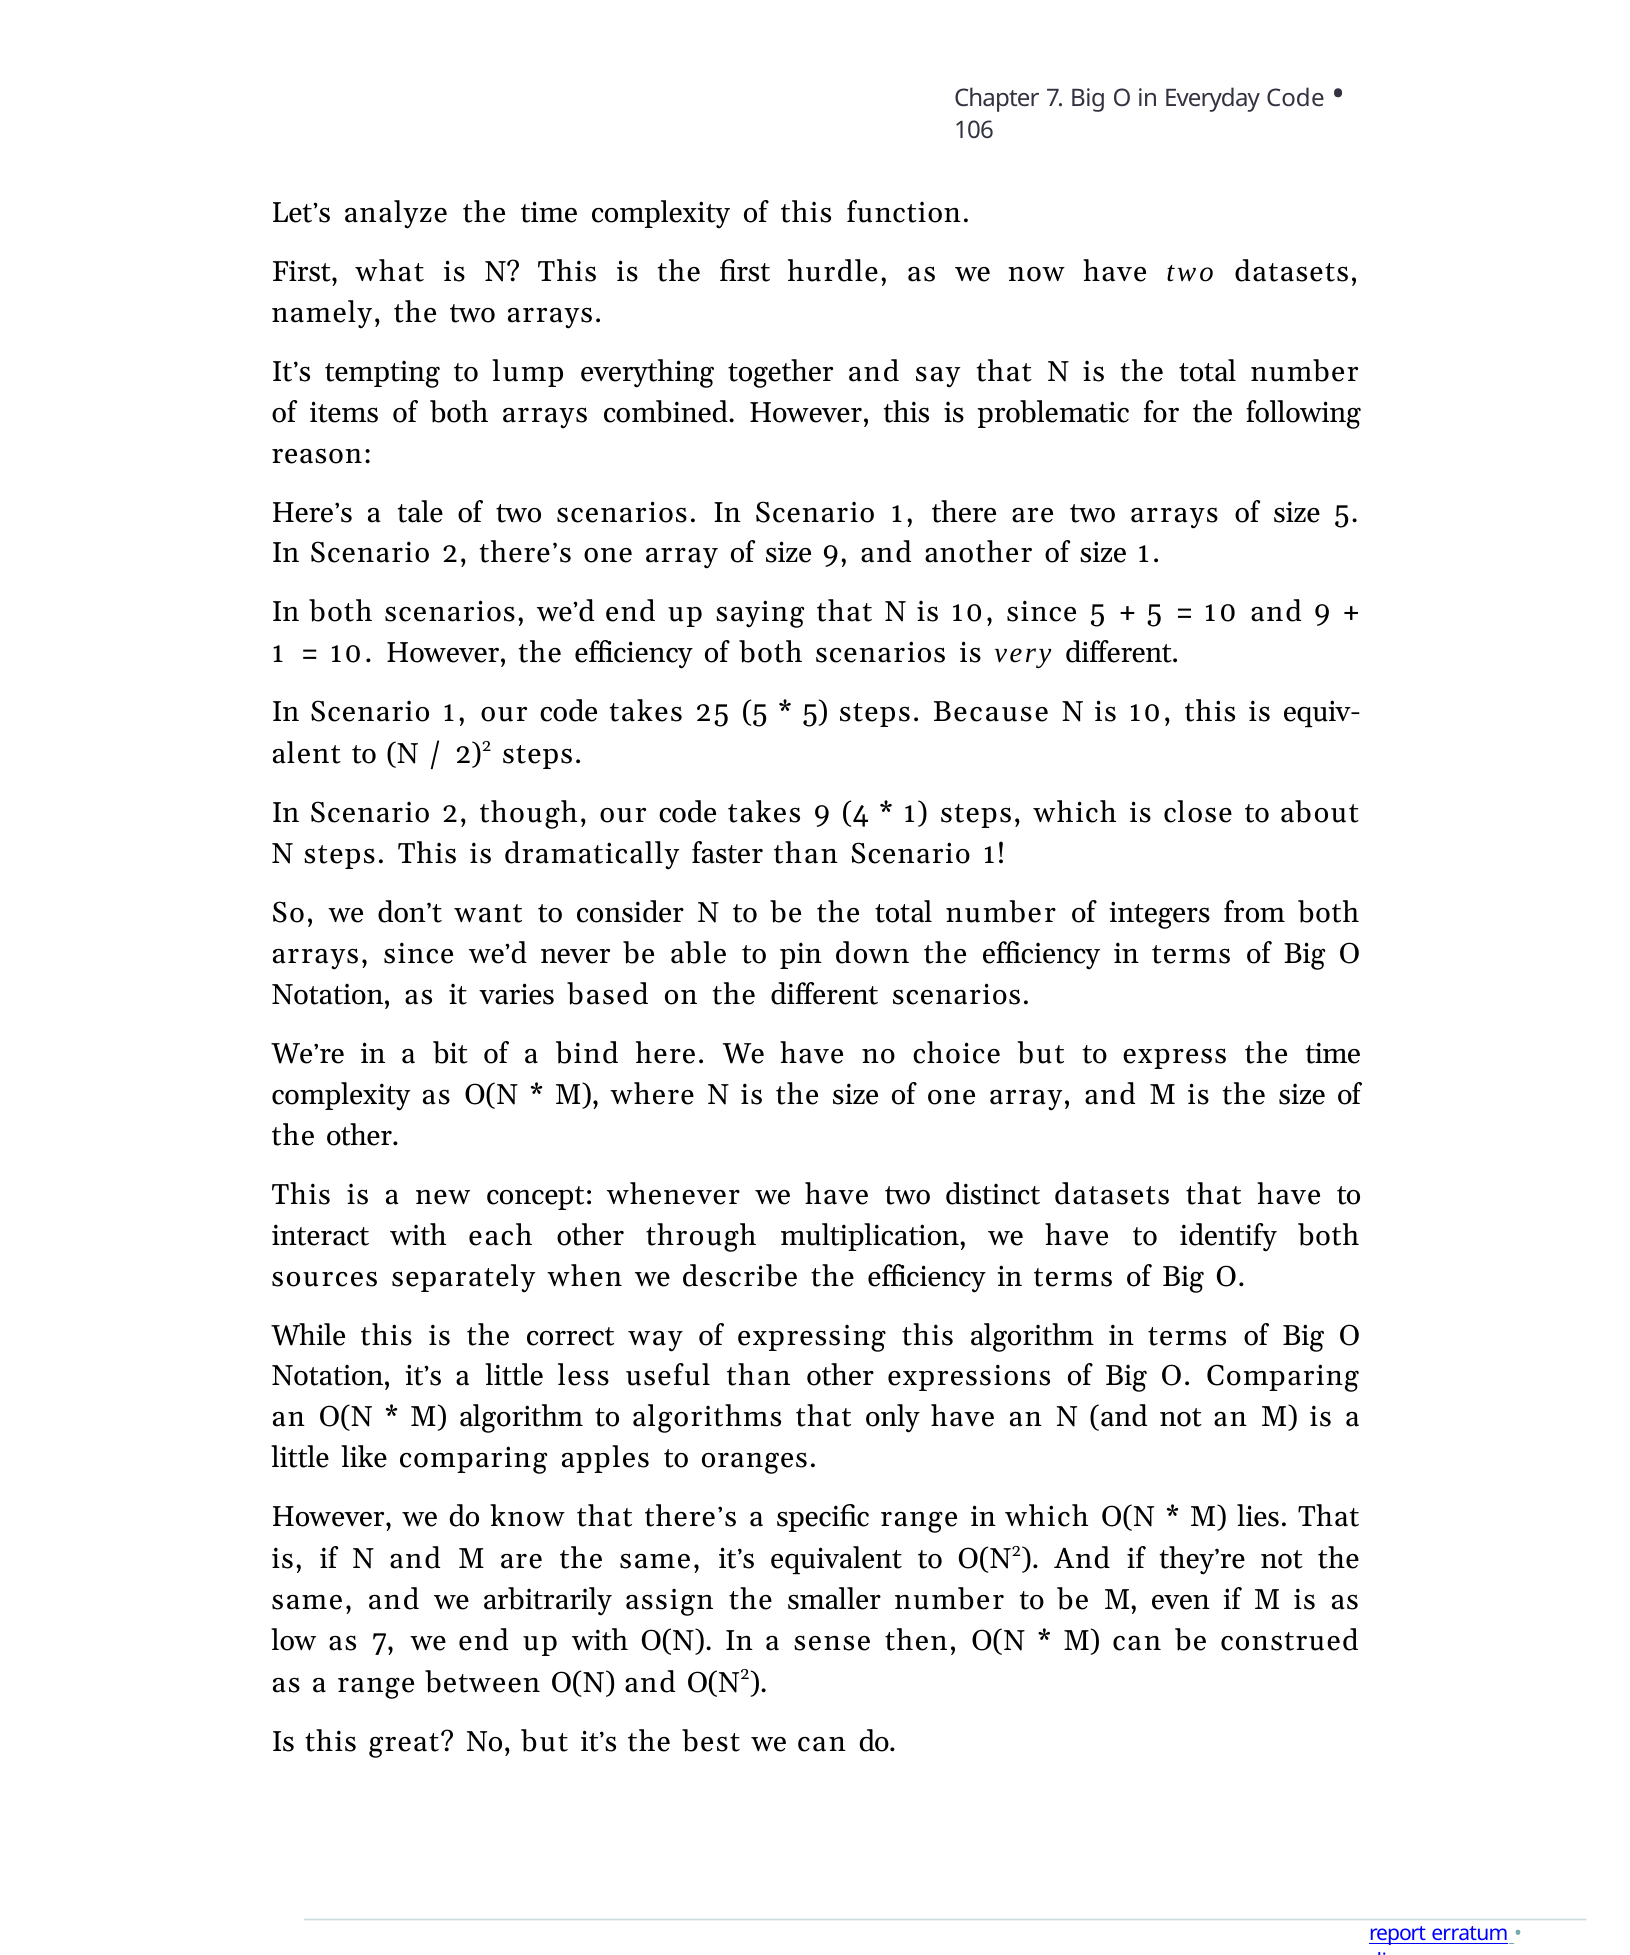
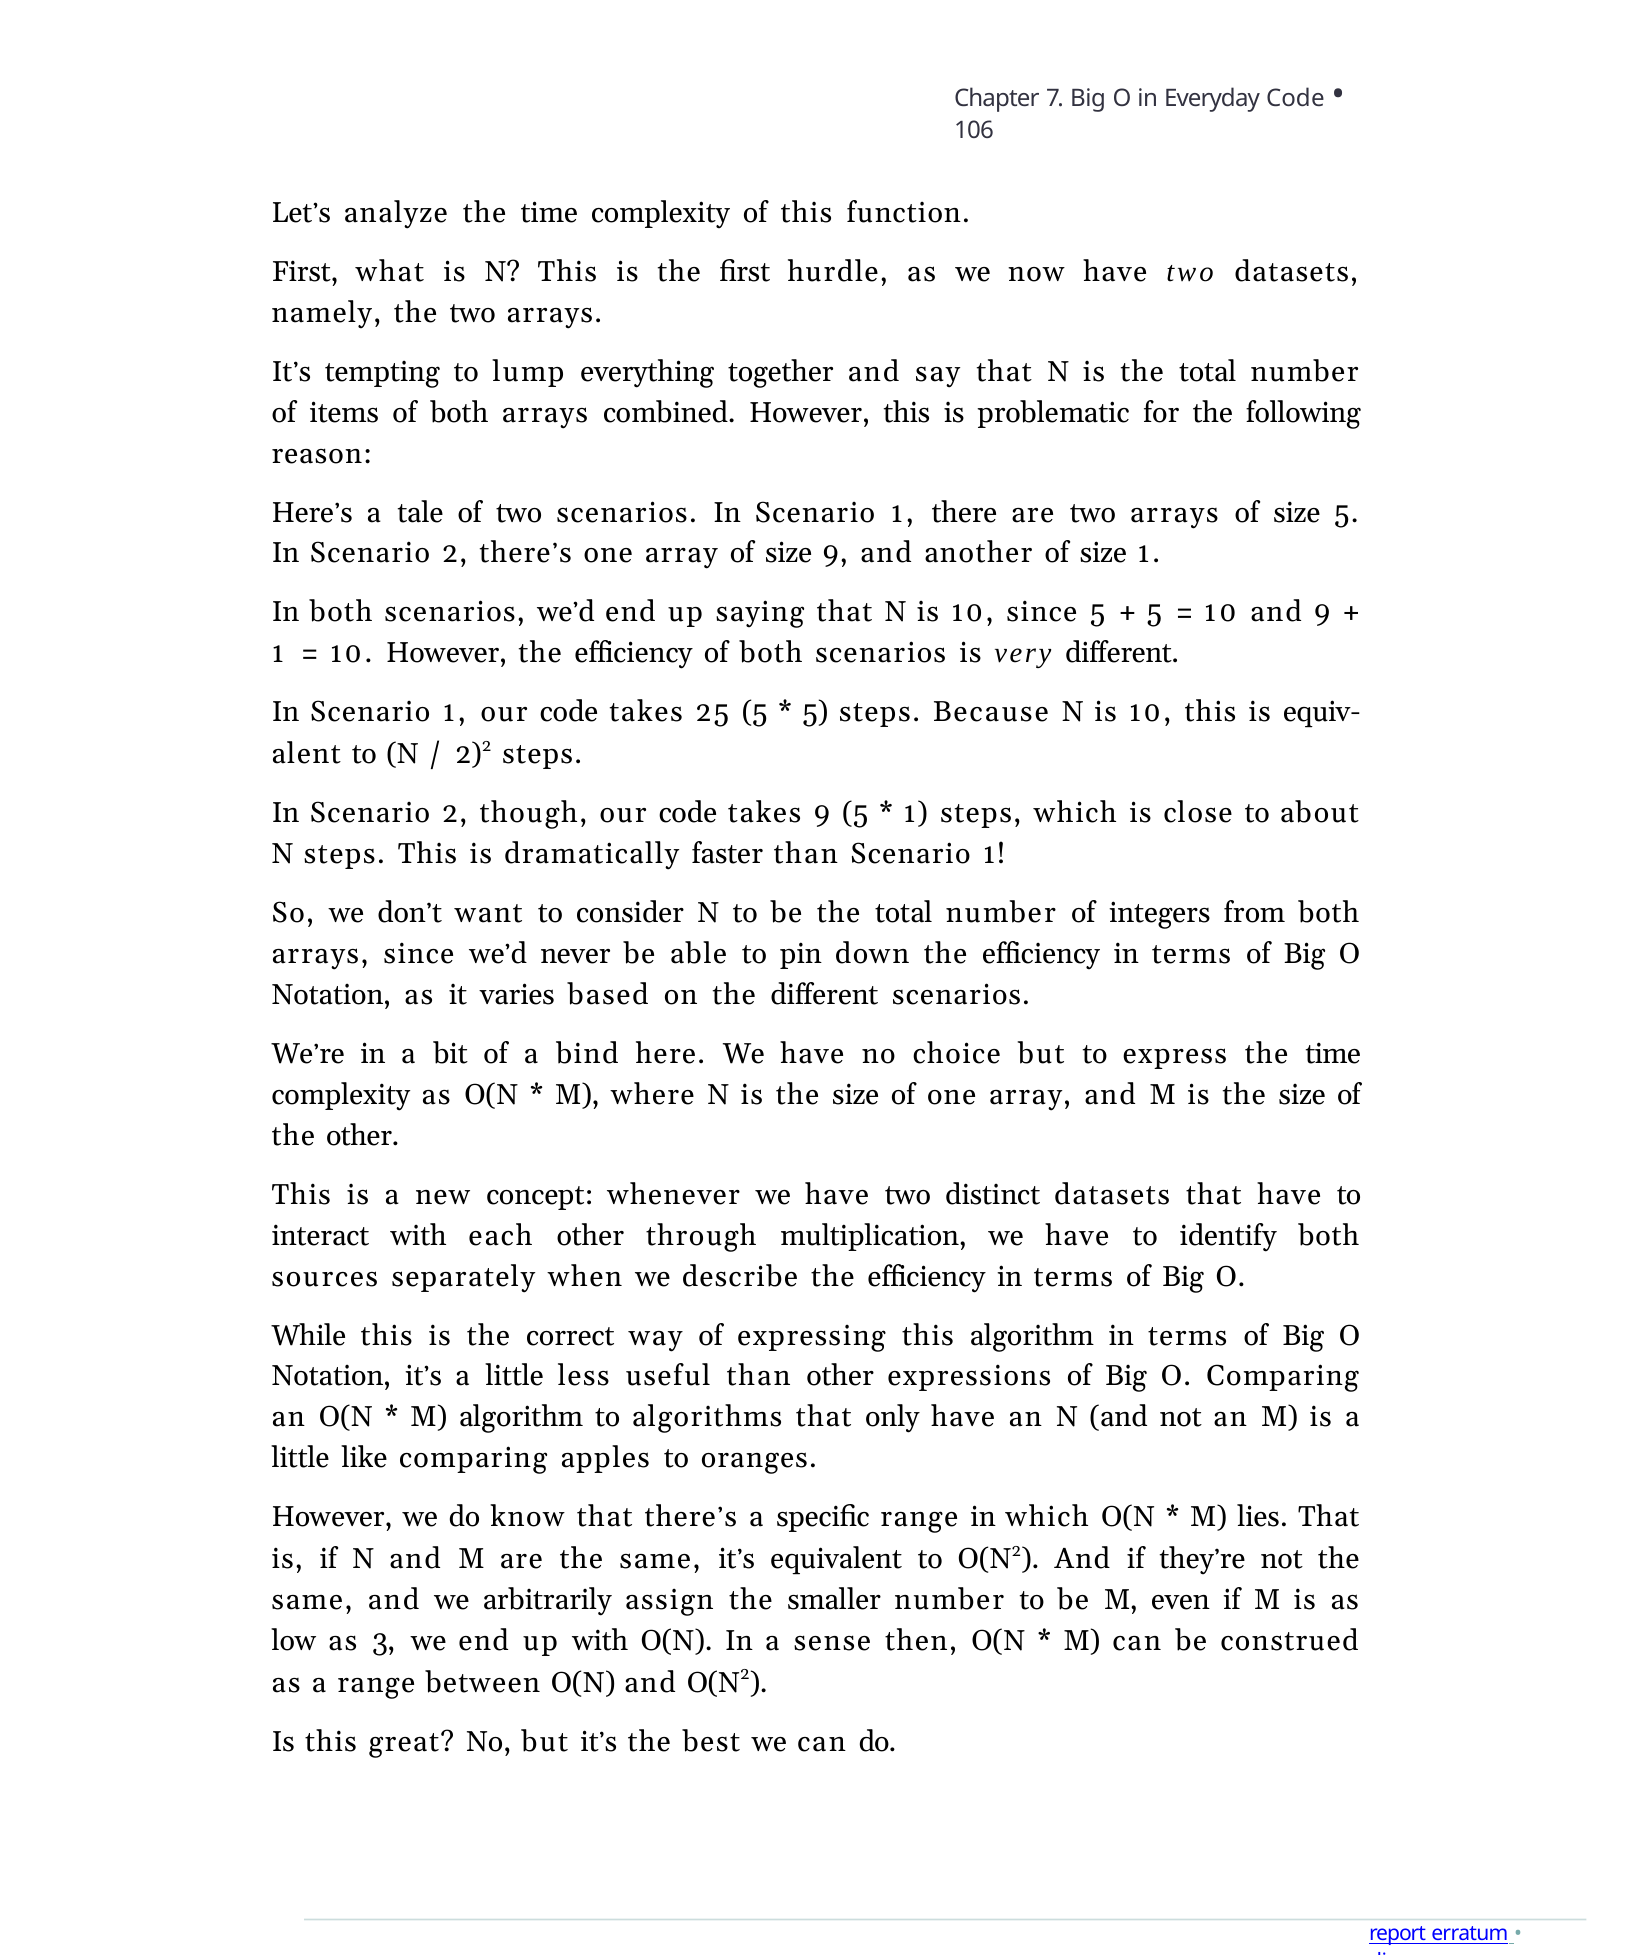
9 4: 4 -> 5 (855, 814)
as 7: 7 -> 3 (384, 1642)
